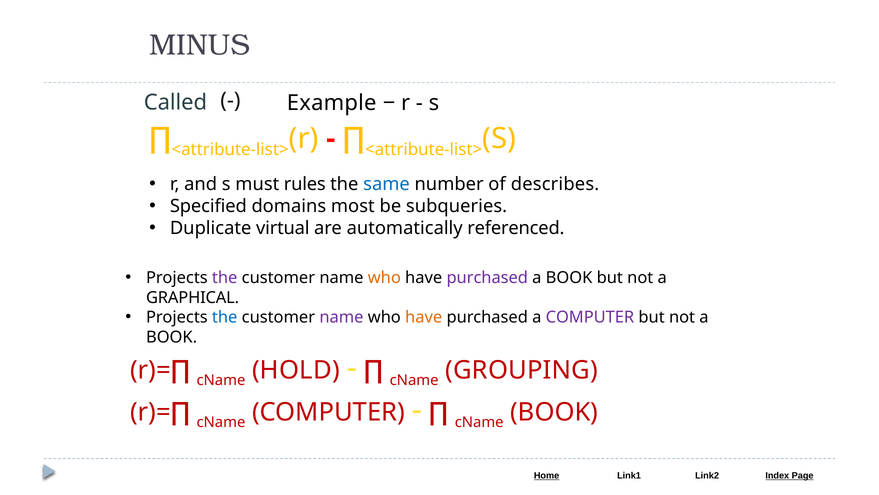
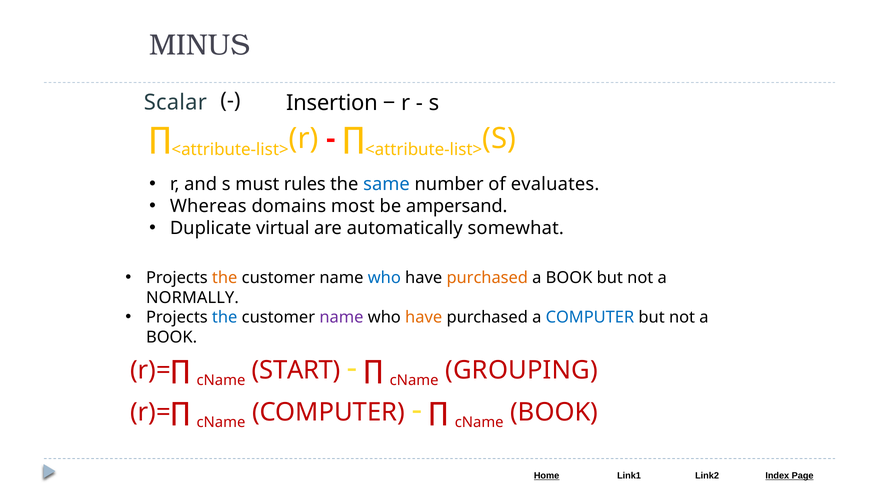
Called: Called -> Scalar (175, 102)
Example: Example -> Insertion (332, 103)
describes: describes -> evaluates (555, 184)
Specified: Specified -> Whereas (208, 206)
subqueries: subqueries -> ampersand (457, 206)
referenced: referenced -> somewhat (516, 228)
the colour: purple -> orange (225, 277)
who colour: orange -> blue (384, 277)
purchased colour: purple -> orange (487, 277)
GRAPHICAL: GRAPHICAL -> NORMALLY (192, 297)
COMPUTER colour: purple -> blue (590, 317)
HOLD: HOLD -> START (296, 370)
